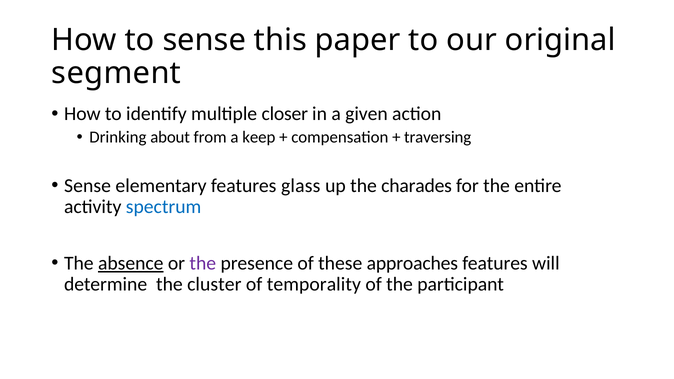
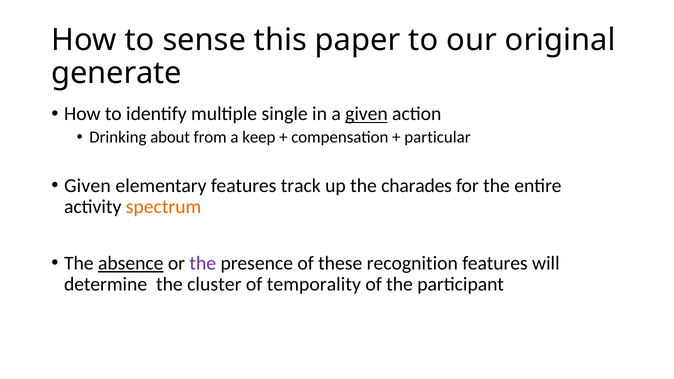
segment: segment -> generate (117, 73)
closer: closer -> single (285, 114)
given underline: none -> present (366, 114)
traversing: traversing -> particular (438, 137)
Sense: Sense -> Given (87, 186)
glass: glass -> track (301, 186)
spectrum colour: blue -> orange (164, 207)
approaches: approaches -> recognition (412, 263)
